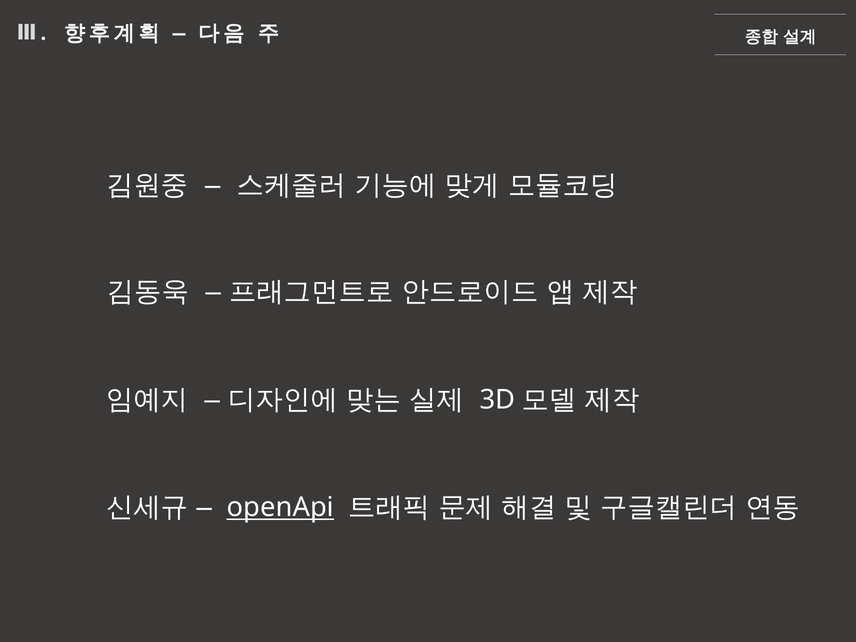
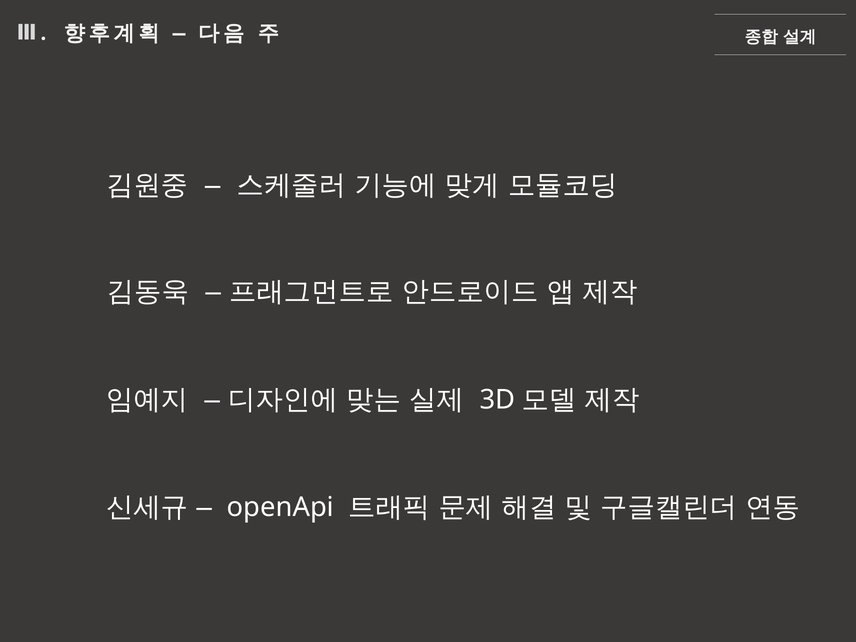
openApi underline: present -> none (280, 507)
